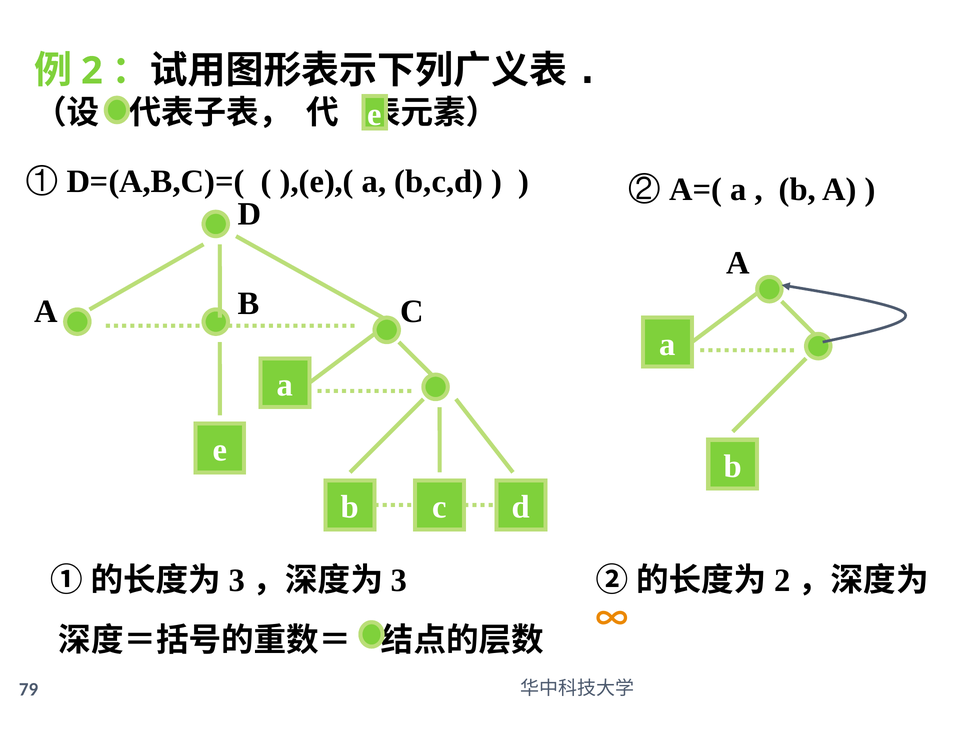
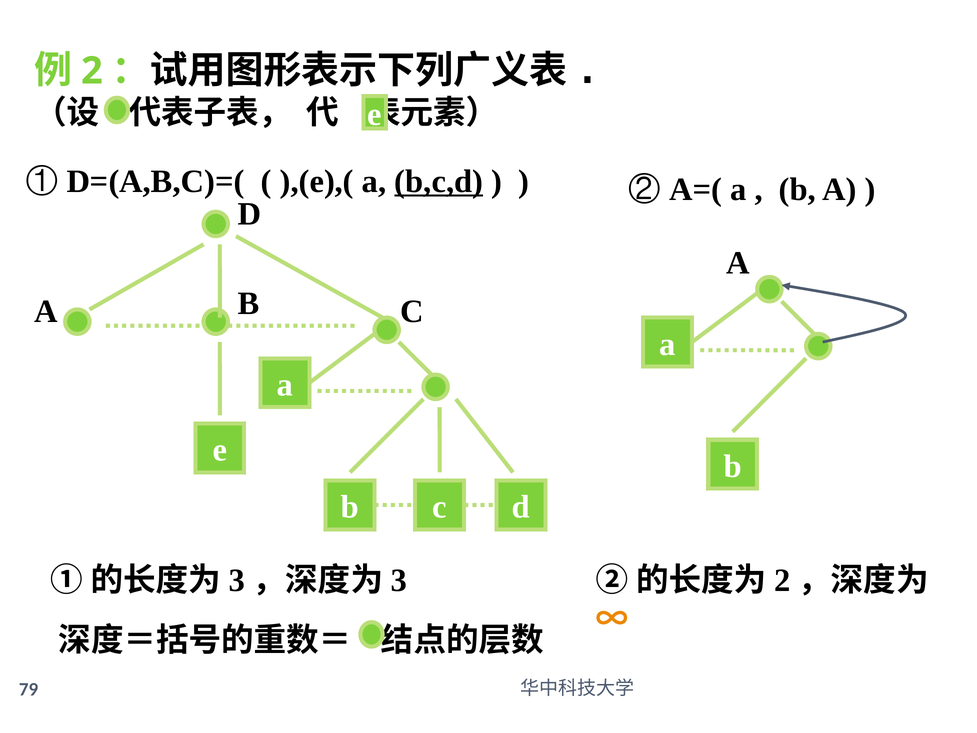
b,c,d underline: none -> present (439, 181)
